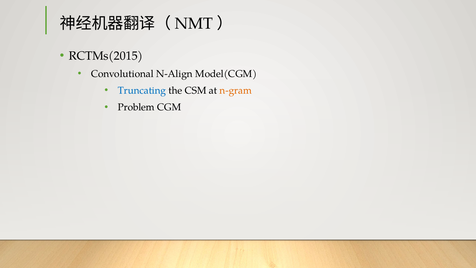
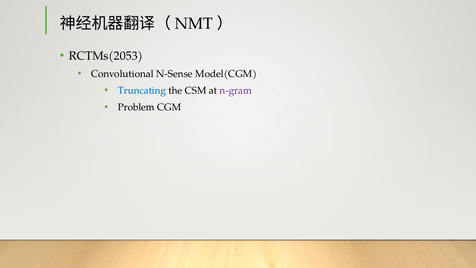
RCTMs(2015: RCTMs(2015 -> RCTMs(2053 (106, 56)
N-Align: N-Align -> N-Sense (174, 74)
n-gram colour: orange -> purple (236, 90)
